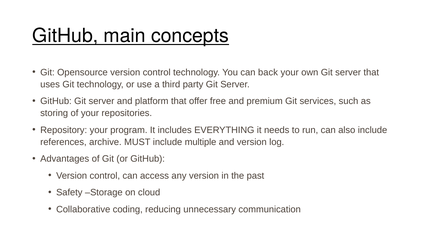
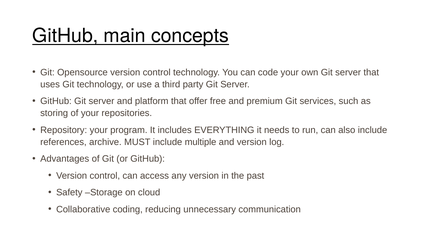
back: back -> code (268, 72)
